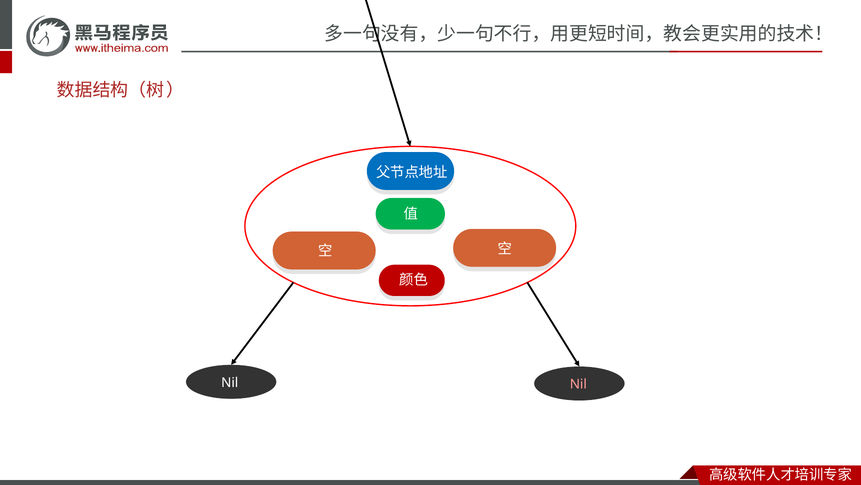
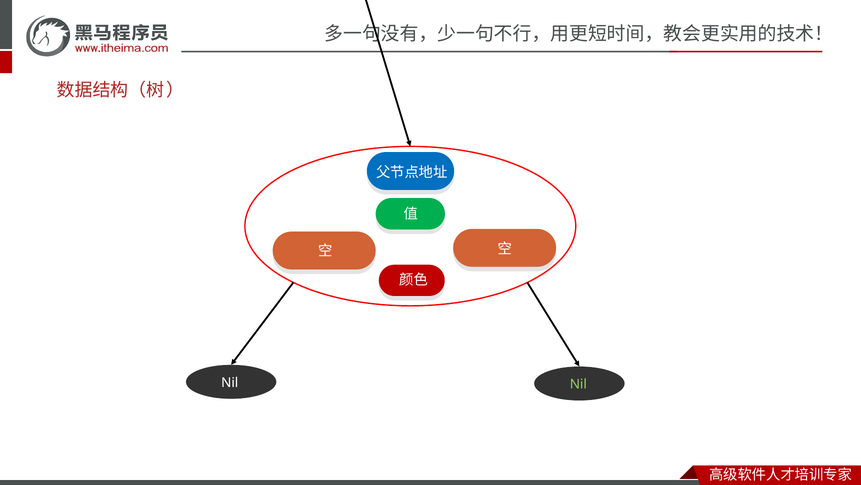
Nil colour: pink -> light green (578, 384)
